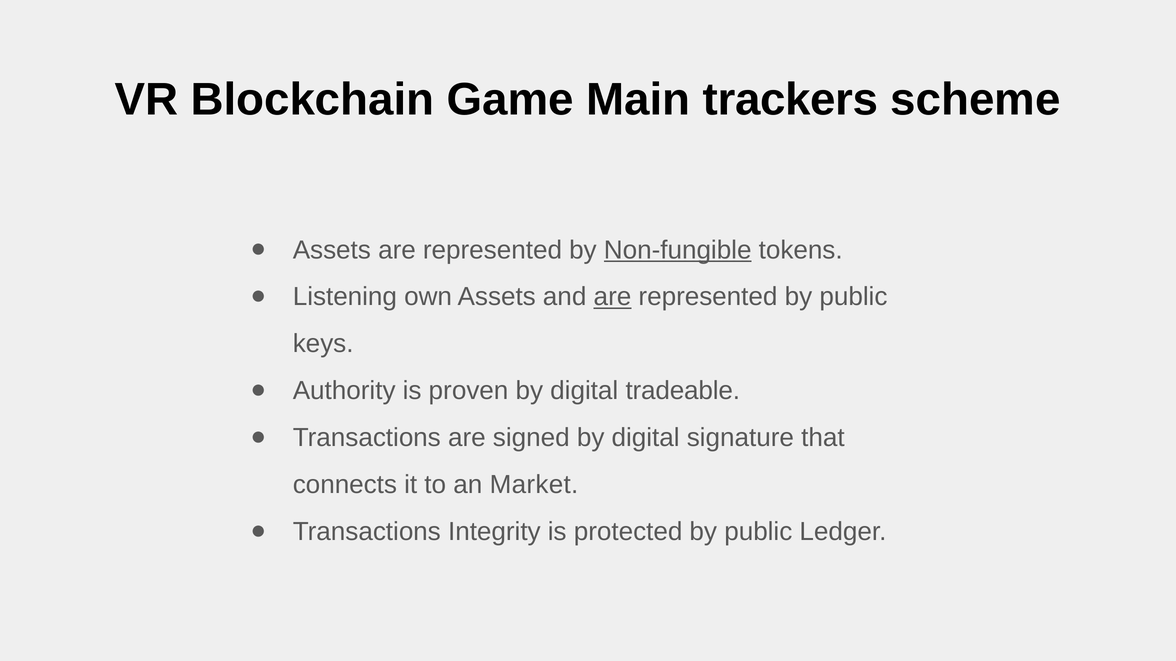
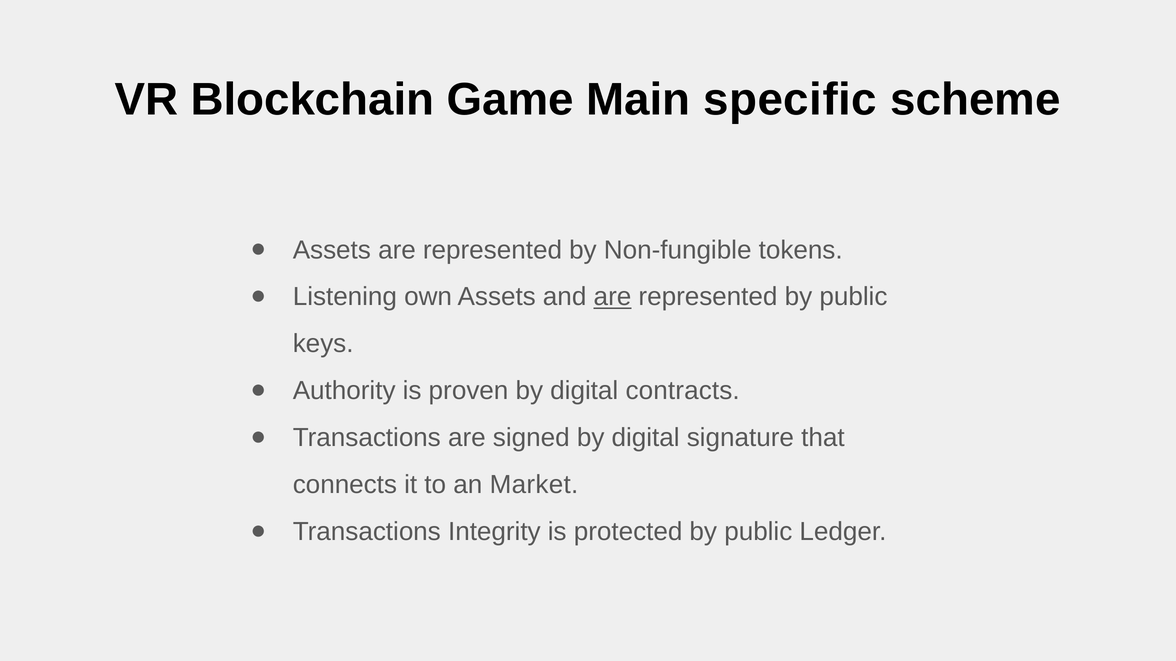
trackers: trackers -> specific (790, 100)
Non-fungible underline: present -> none (678, 250)
tradeable: tradeable -> contracts (683, 391)
